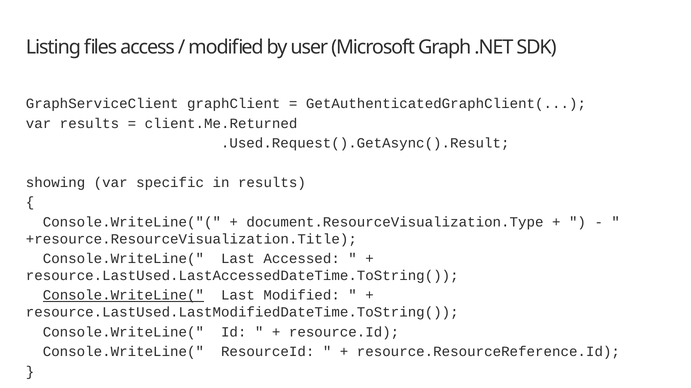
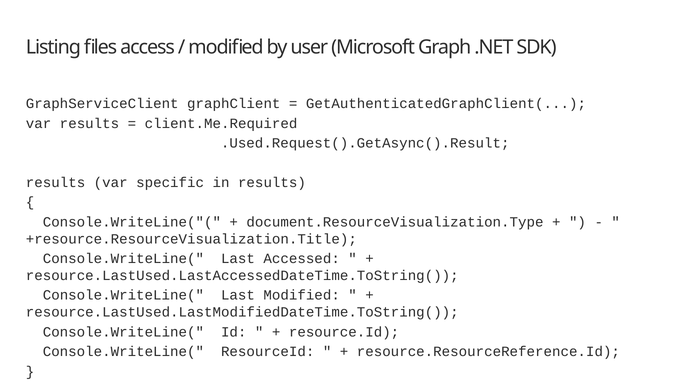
client.Me.Returned: client.Me.Returned -> client.Me.Required (221, 124)
showing: showing -> results (56, 183)
Console.WriteLine( underline: present -> none (123, 296)
